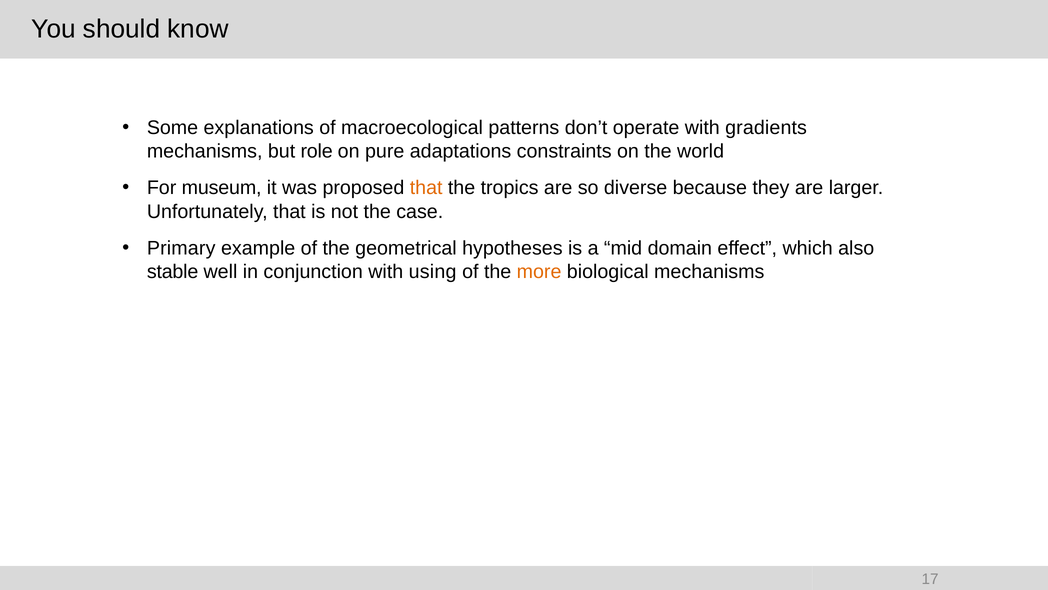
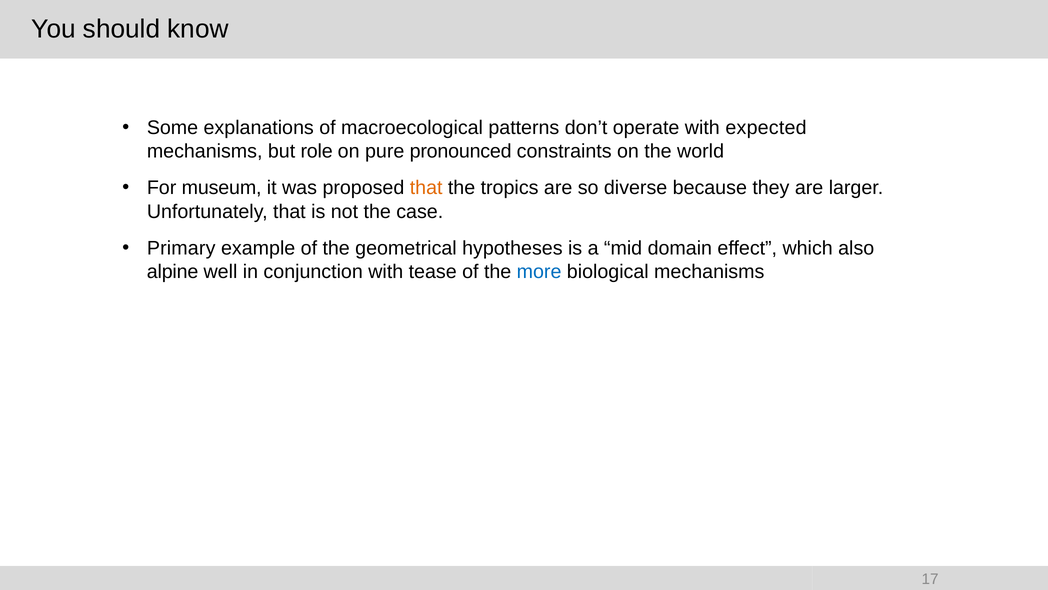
gradients: gradients -> expected (766, 128)
adaptations: adaptations -> pronounced (461, 151)
stable: stable -> alpine (173, 272)
using: using -> tease (433, 272)
more colour: orange -> blue (539, 272)
